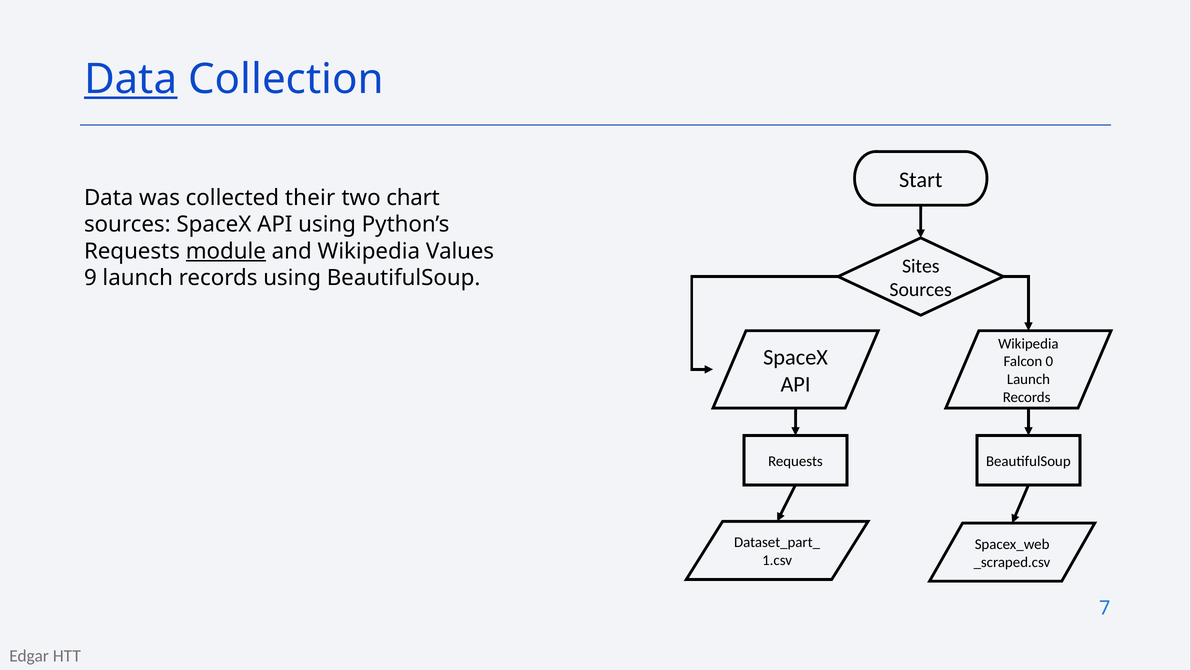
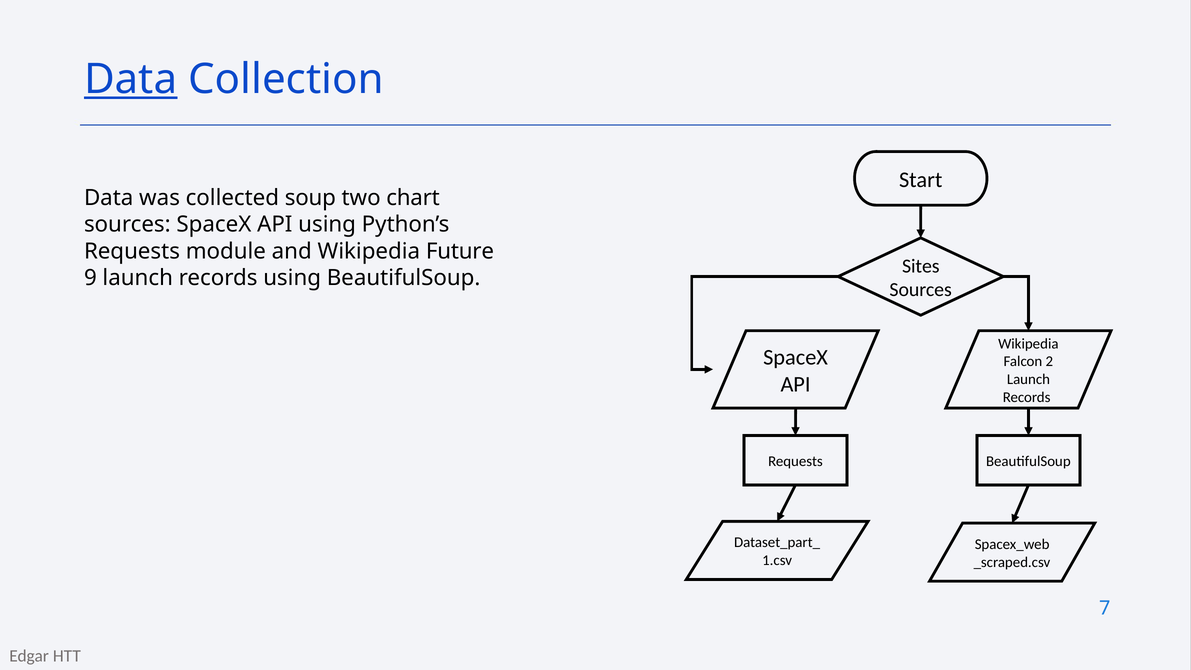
their: their -> soup (310, 198)
module underline: present -> none (226, 251)
Values: Values -> Future (460, 251)
0: 0 -> 2 (1049, 361)
